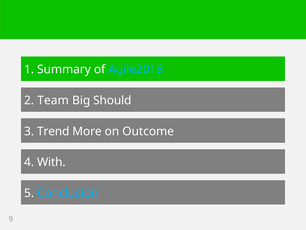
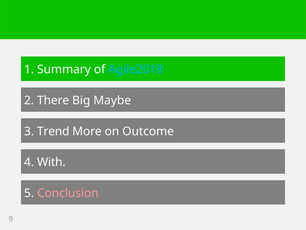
Team: Team -> There (53, 100)
Should: Should -> Maybe (112, 100)
Conclusion colour: light blue -> pink (68, 193)
